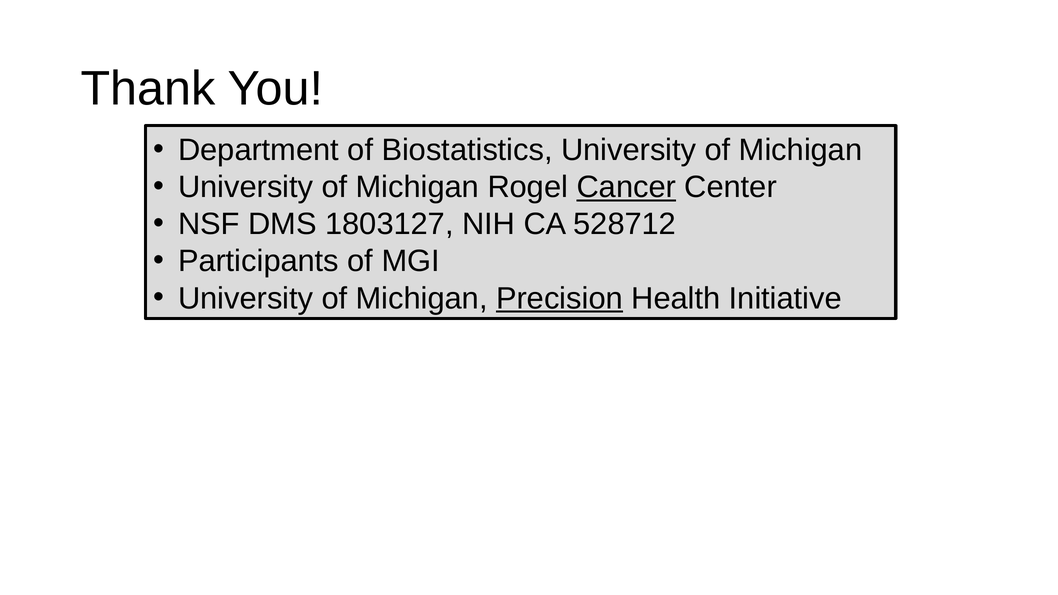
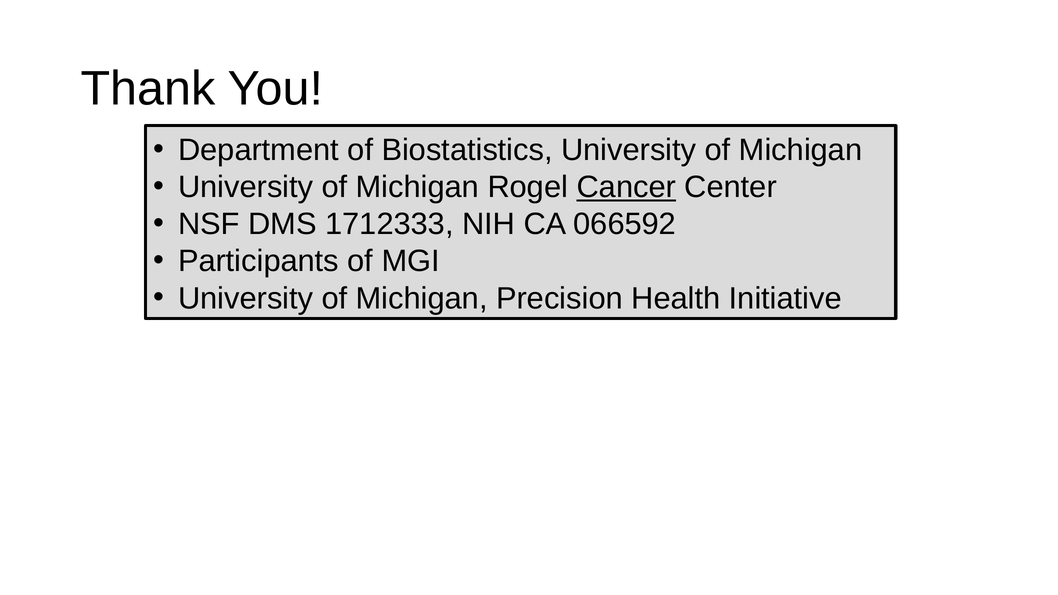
1803127: 1803127 -> 1712333 (389, 224)
528712: 528712 -> 066592 (625, 224)
Precision underline: present -> none (560, 298)
